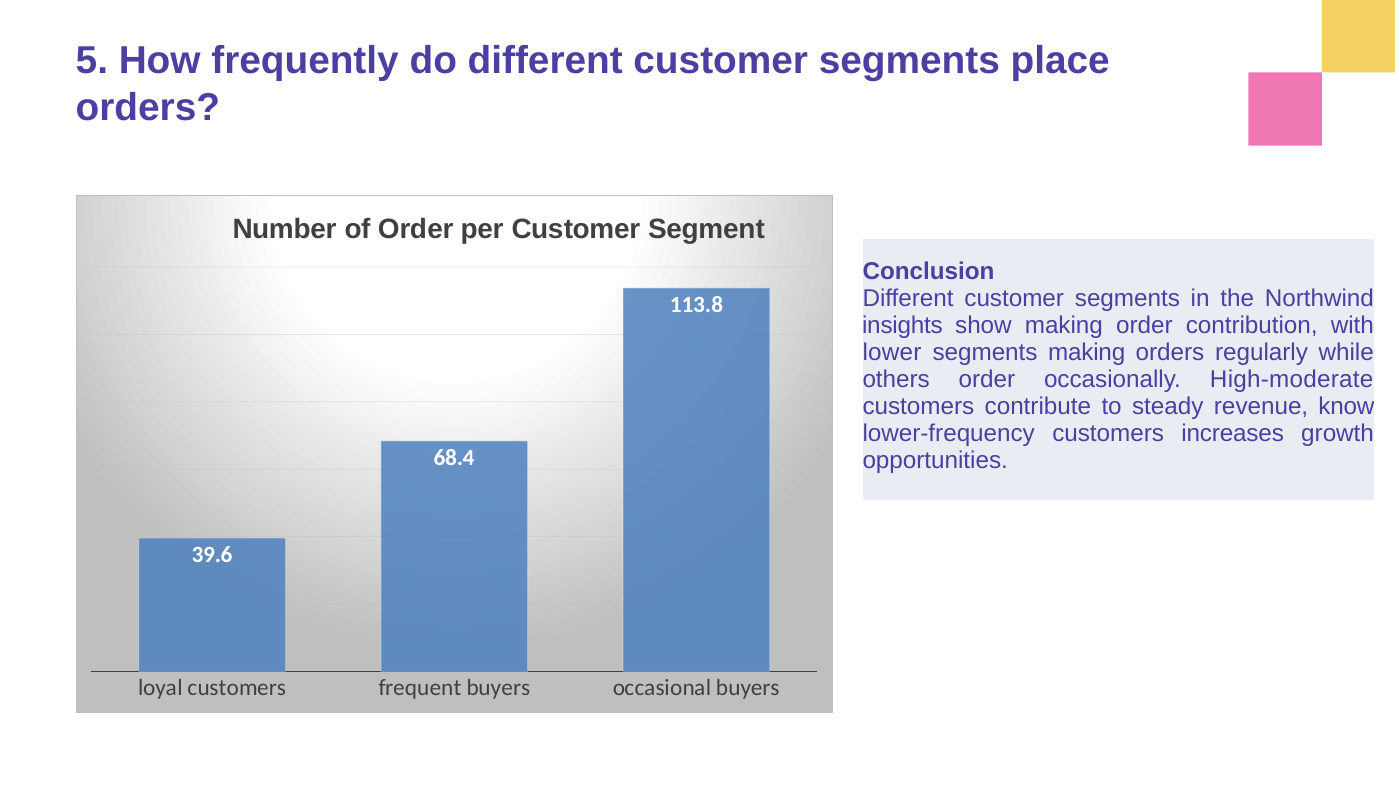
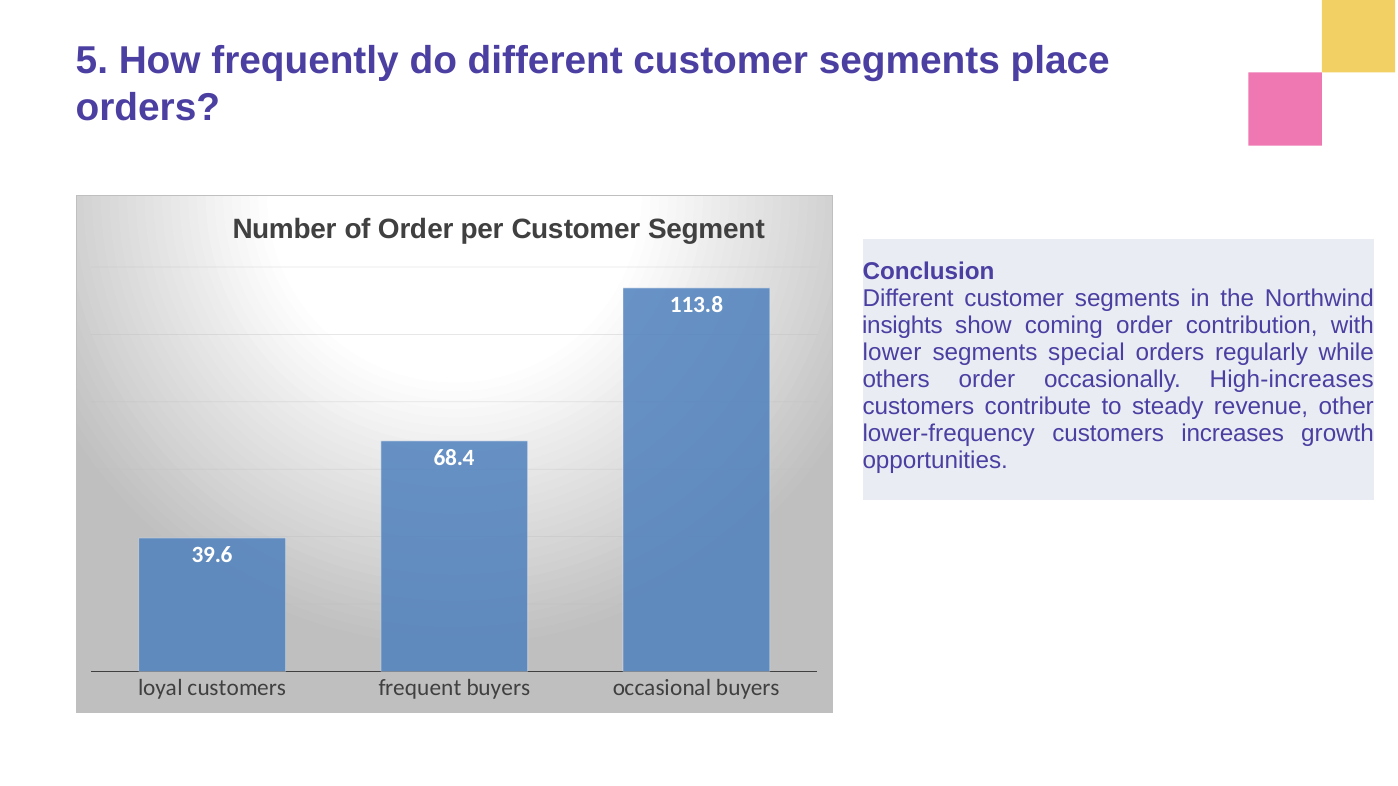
show making: making -> coming (1064, 326)
segments making: making -> special (1087, 353)
High-moderate: High-moderate -> High-increases (1292, 380)
know: know -> other (1346, 407)
